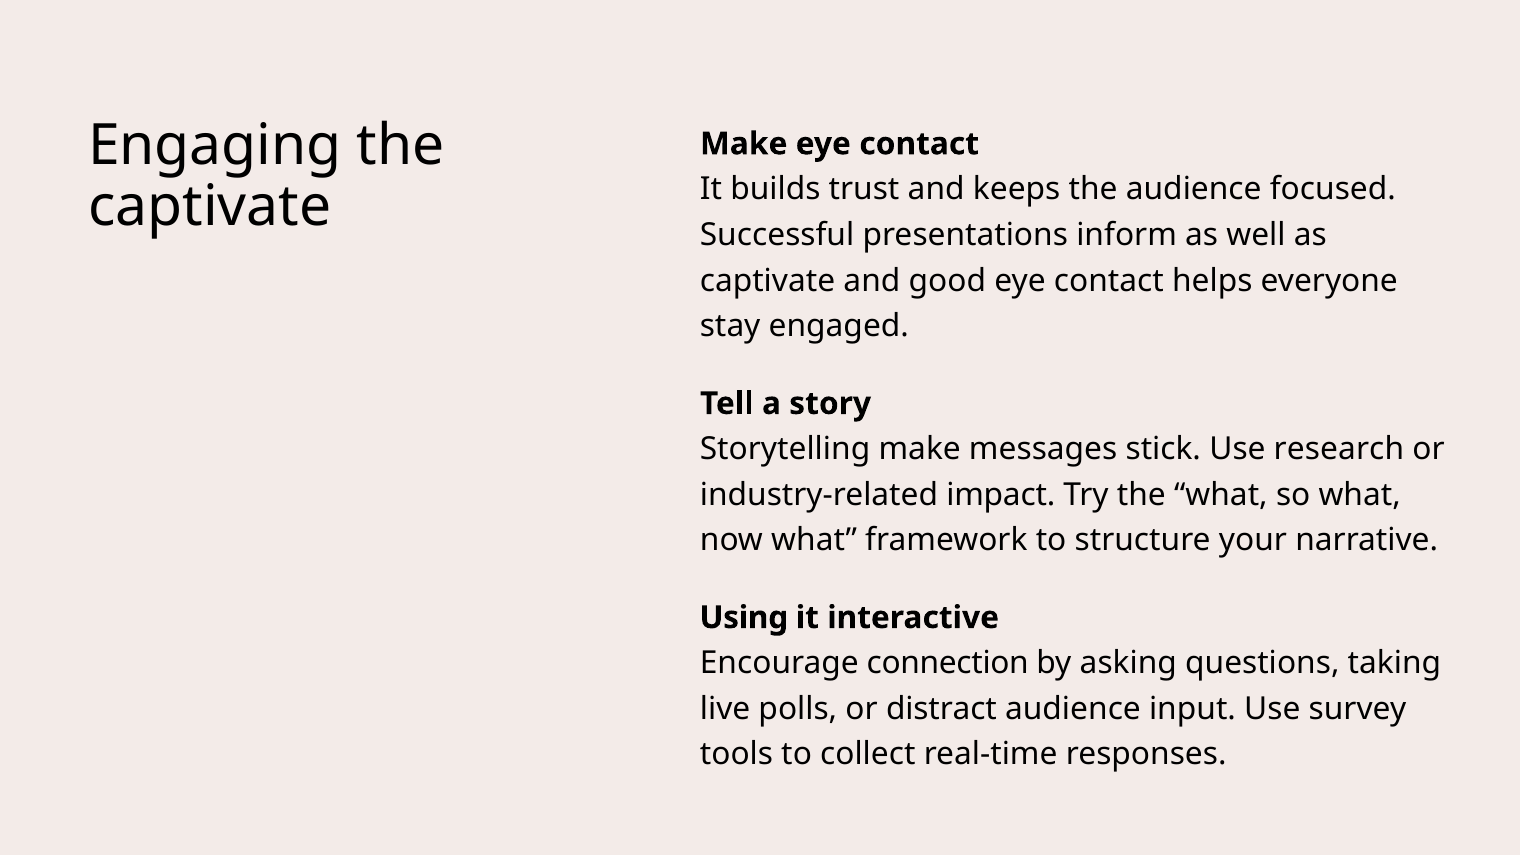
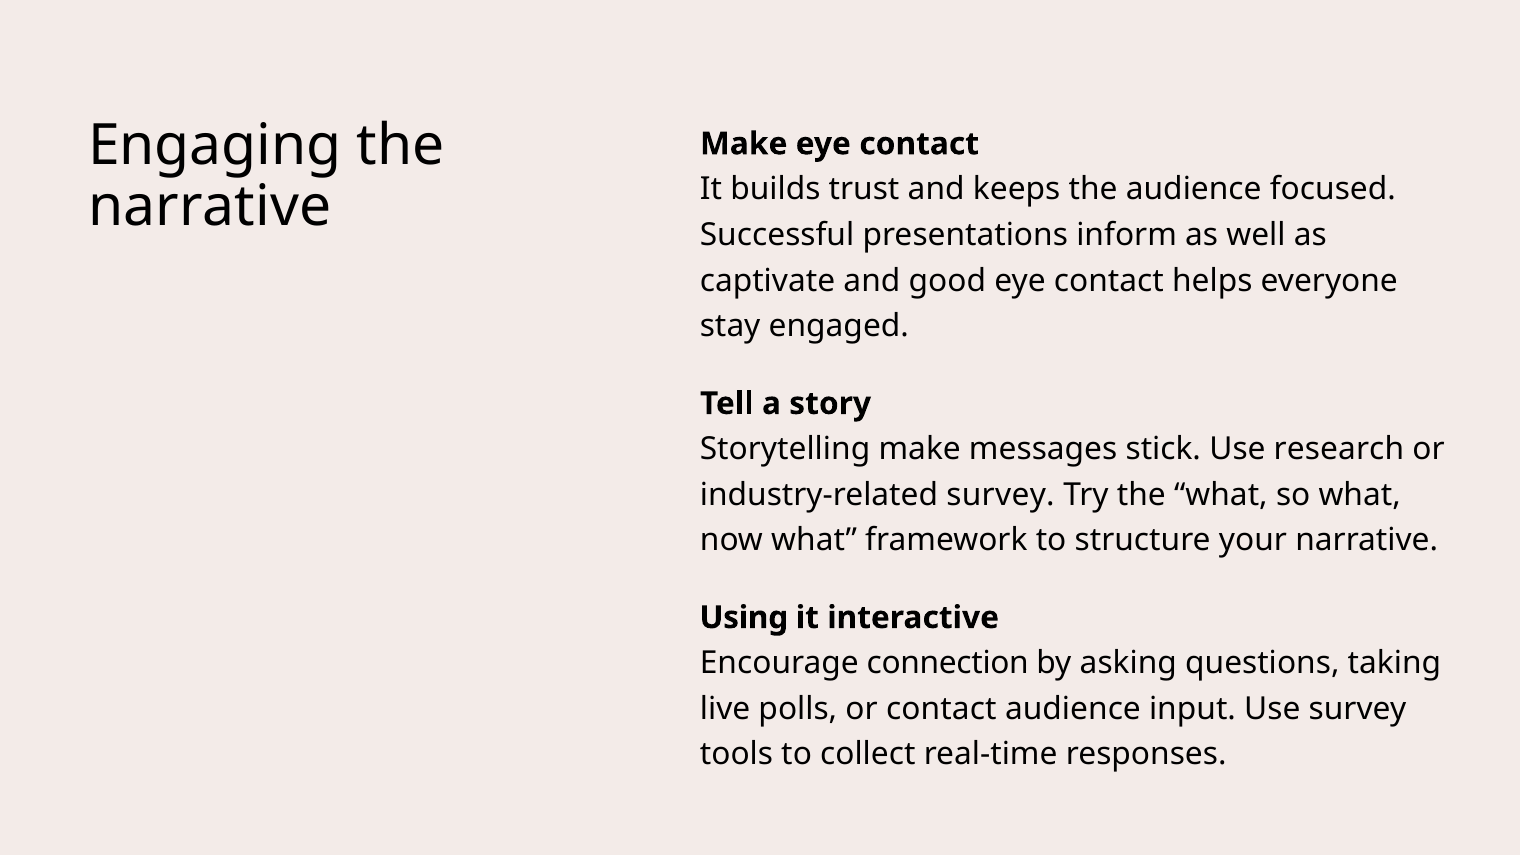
captivate: captivate -> narrative (210, 207)
industry-related impact: impact -> survey (1001, 495)
or distract: distract -> contact (941, 709)
